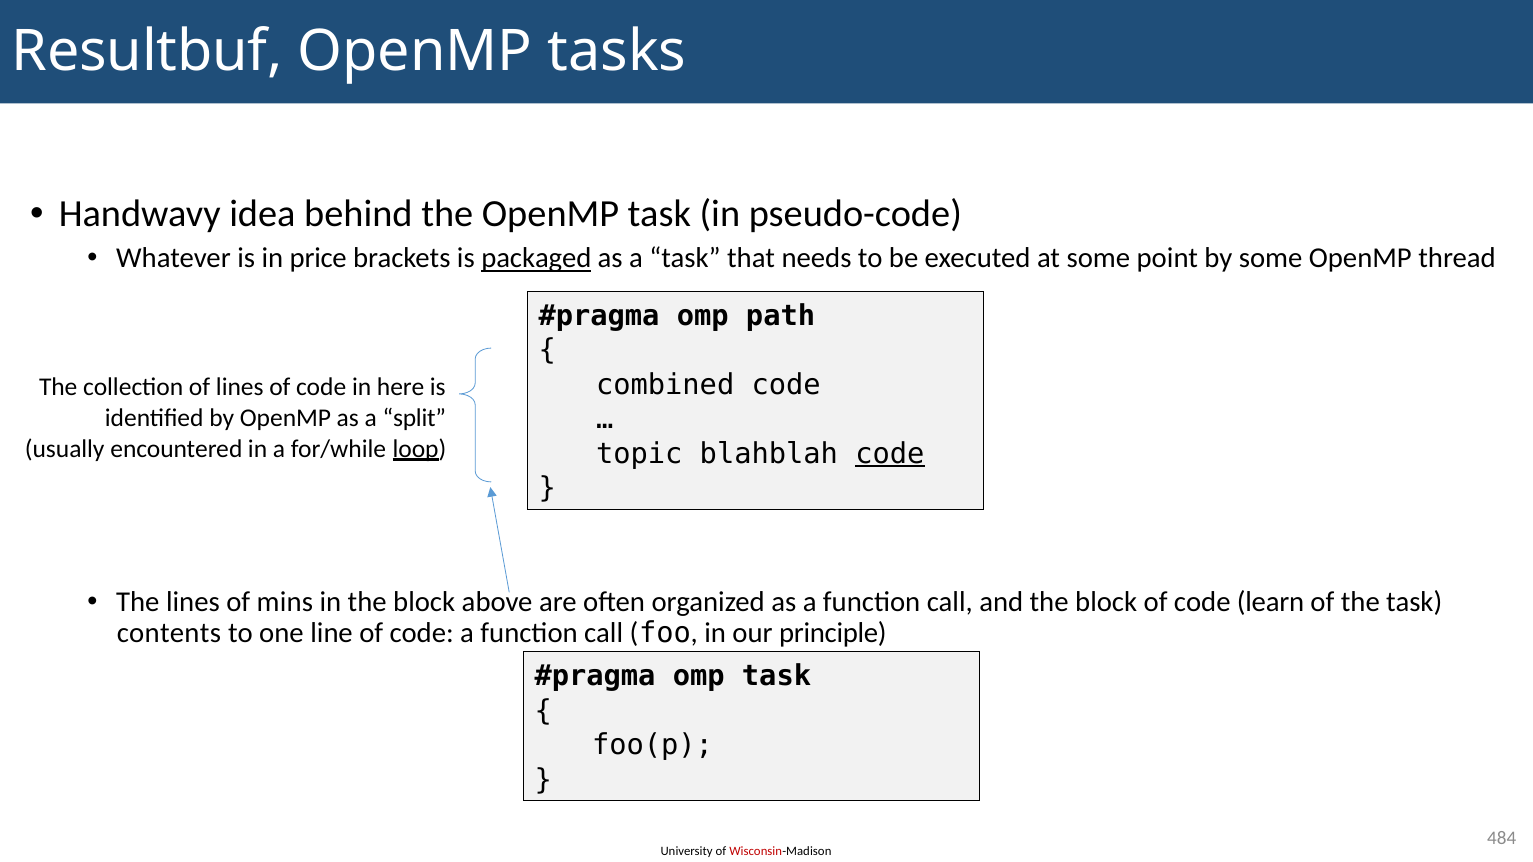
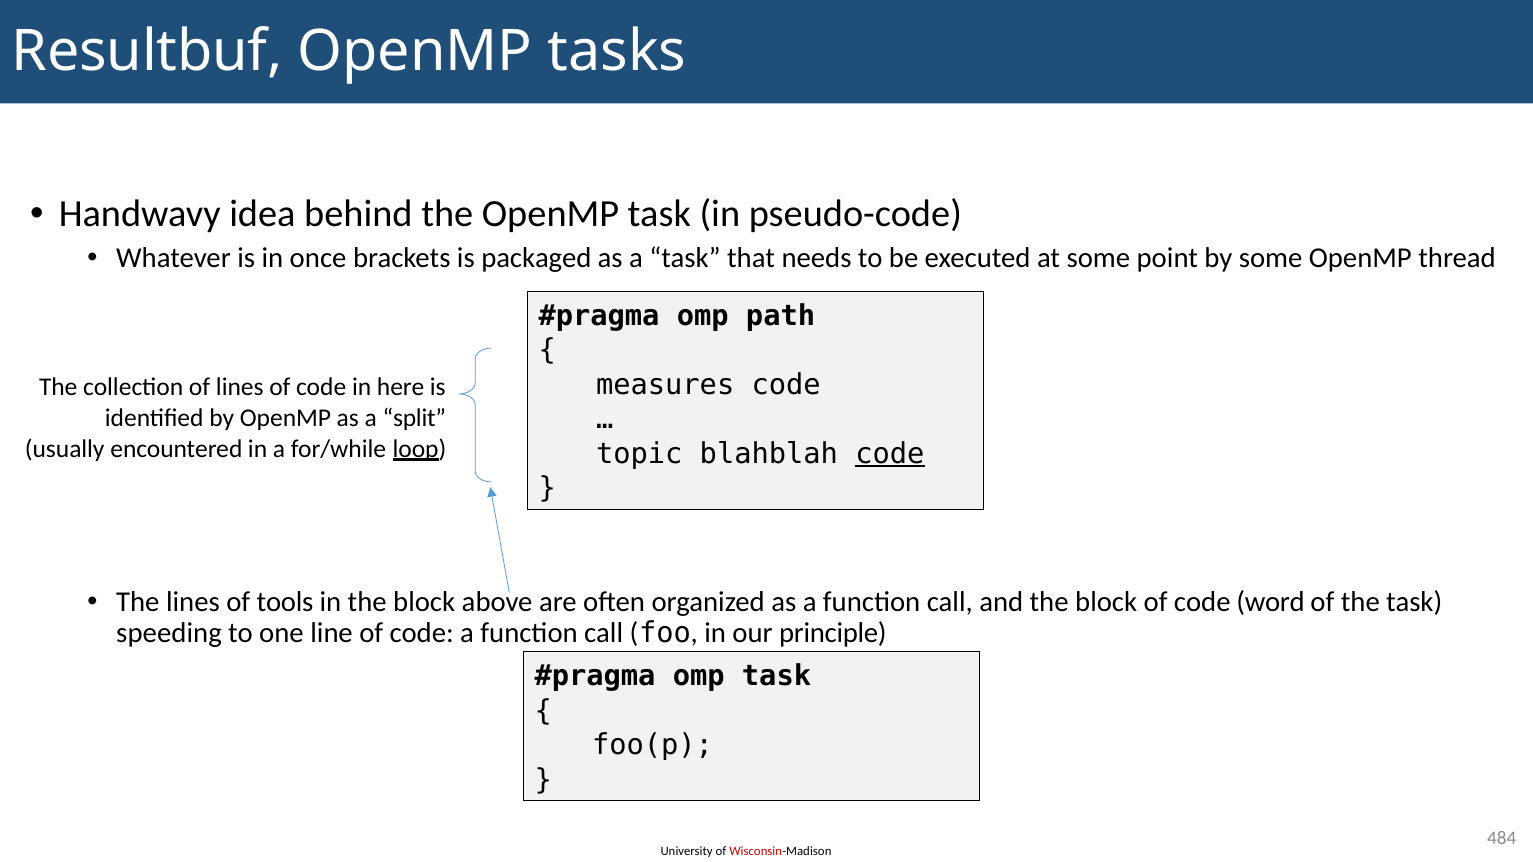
price: price -> once (318, 258)
packaged underline: present -> none (536, 258)
combined: combined -> measures (665, 385)
mins: mins -> tools (285, 602)
learn: learn -> word (1271, 602)
contents: contents -> speeding (169, 633)
